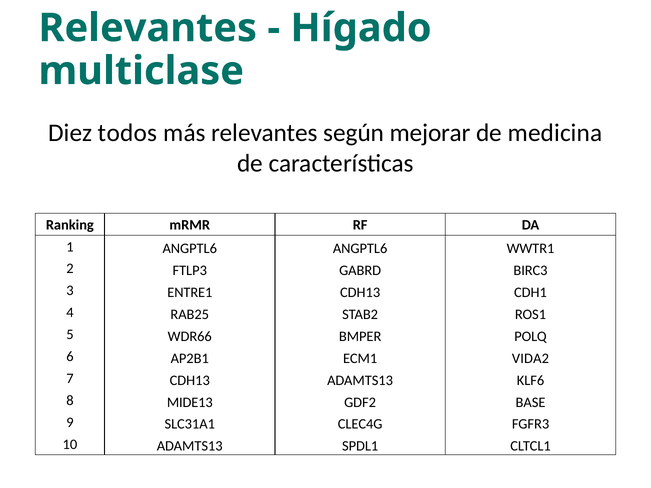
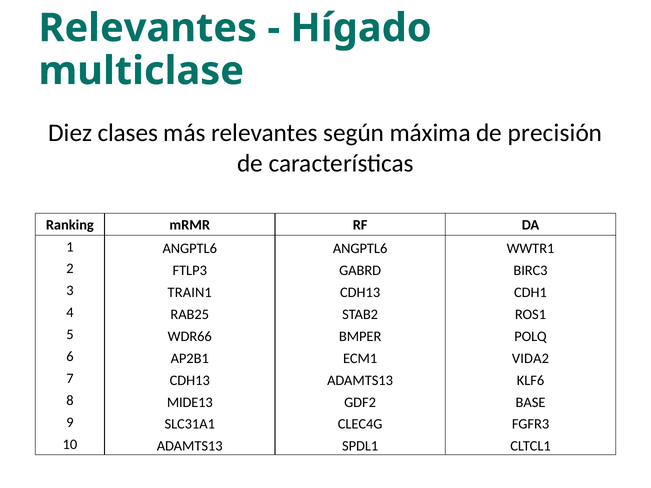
todos: todos -> clases (128, 133)
mejorar: mejorar -> máxima (430, 133)
medicina: medicina -> precisión (555, 133)
ENTRE1: ENTRE1 -> TRAIN1 (190, 293)
